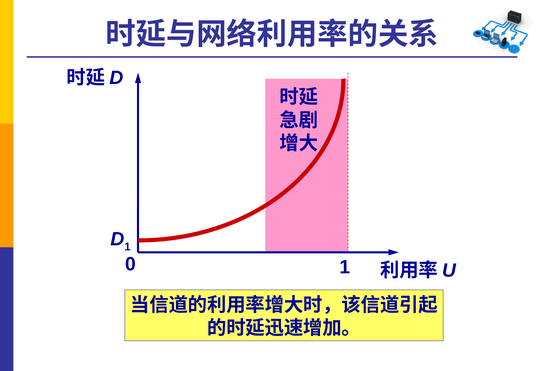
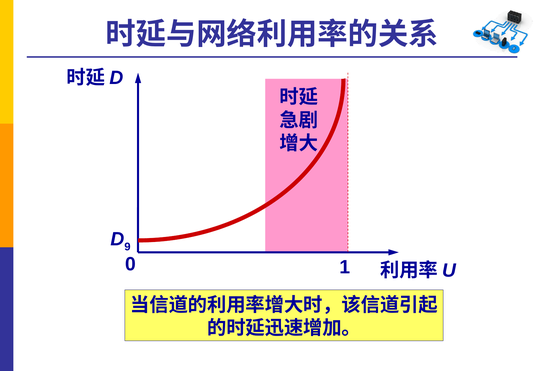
D 1: 1 -> 9 (127, 247)
